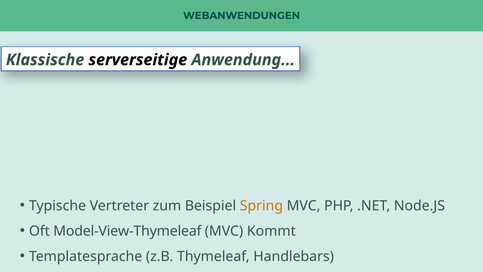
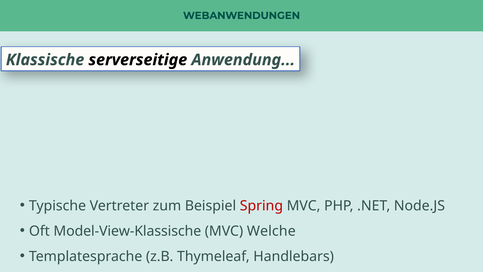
Spring colour: orange -> red (261, 206)
Model-View-Thymeleaf: Model-View-Thymeleaf -> Model-View-Klassische (127, 231)
Kommt: Kommt -> Welche (271, 231)
